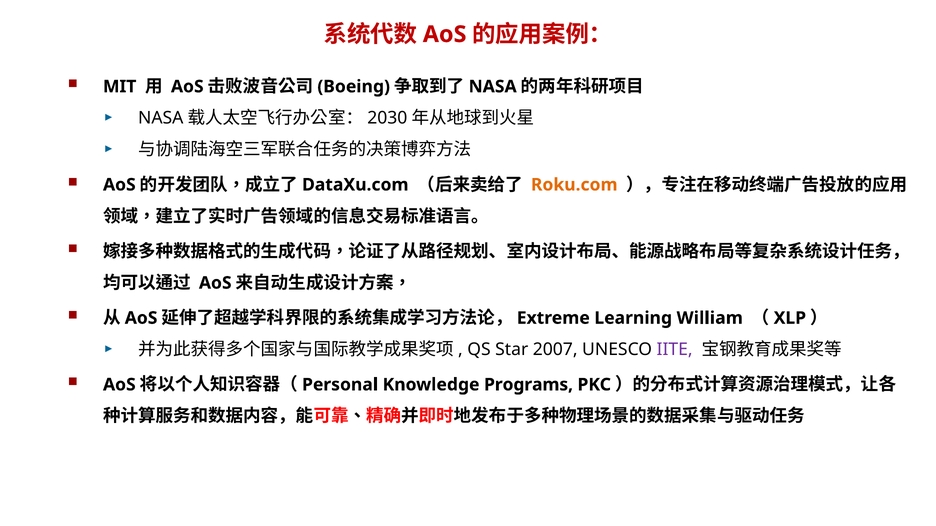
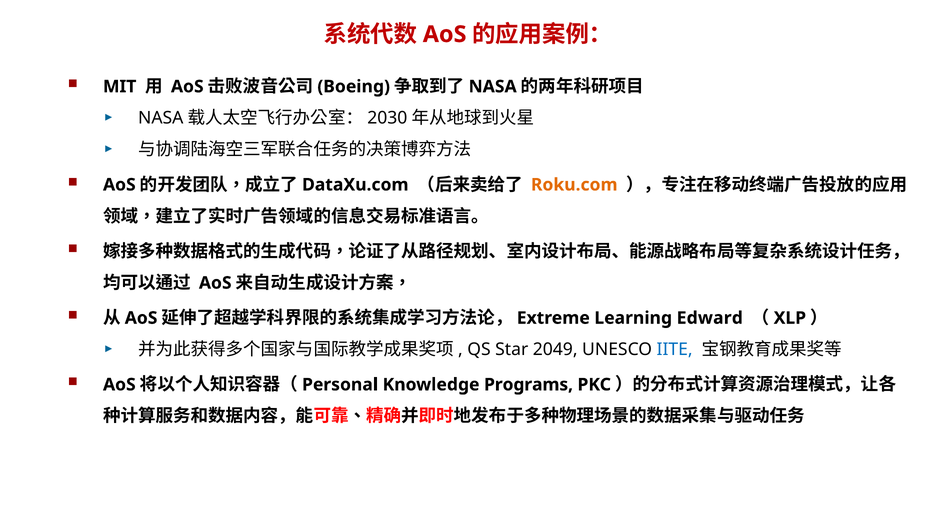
William: William -> Edward (710, 318)
2007: 2007 -> 2049 (555, 350)
IITE colour: purple -> blue (675, 350)
